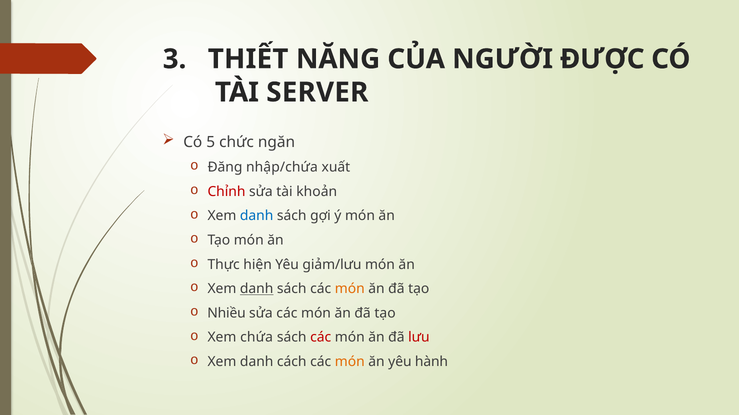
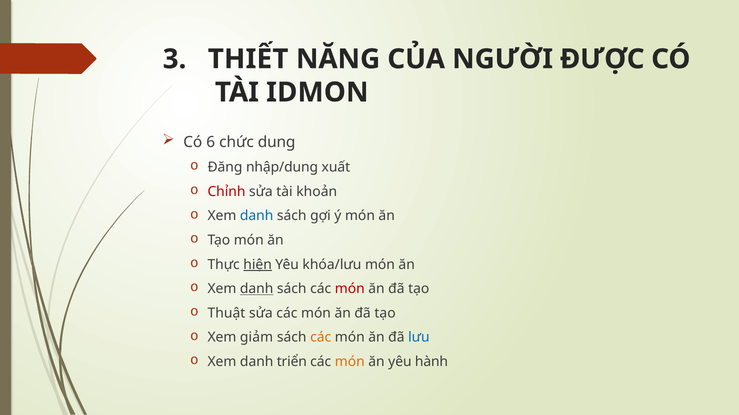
SERVER: SERVER -> IDMON (317, 92)
5: 5 -> 6 (211, 142)
ngăn: ngăn -> dung (277, 142)
nhập/chứa: nhập/chứa -> nhập/dung (282, 168)
hiện underline: none -> present (258, 265)
giảm/lưu: giảm/lưu -> khóa/lưu (332, 265)
món colour: orange -> red (350, 289)
Nhiều: Nhiều -> Thuật (226, 314)
chứa: chứa -> giảm (257, 338)
các colour: red -> orange (321, 338)
lưu colour: red -> blue (419, 338)
cách: cách -> triển (292, 362)
